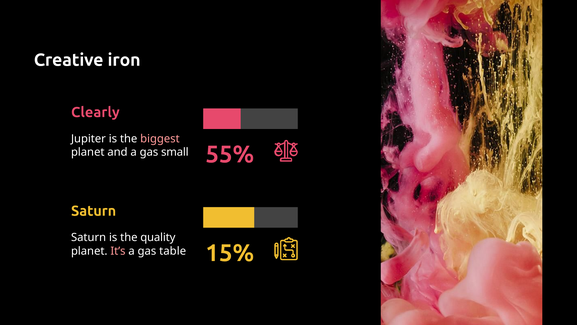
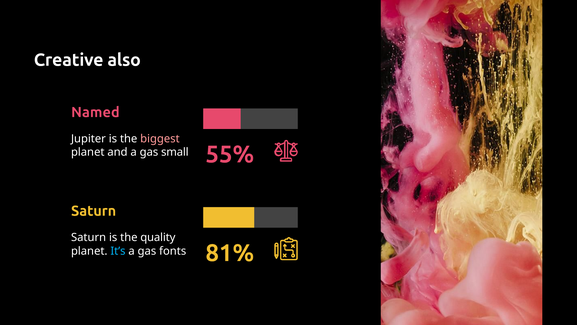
iron: iron -> also (124, 60)
Clearly: Clearly -> Named (95, 112)
15%: 15% -> 81% (230, 253)
It’s colour: pink -> light blue (118, 251)
table: table -> fonts (173, 251)
